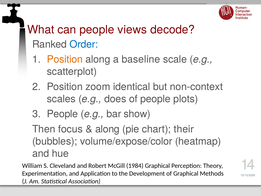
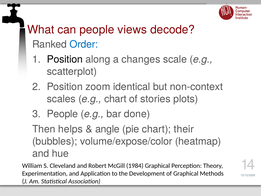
Position colour: orange -> black (65, 59)
baseline: baseline -> changes (141, 59)
e.g does: does -> chart (115, 99)
of people: people -> stories (155, 99)
show: show -> done (137, 114)
focus: focus -> helps (70, 129)
along: along -> angle (107, 129)
